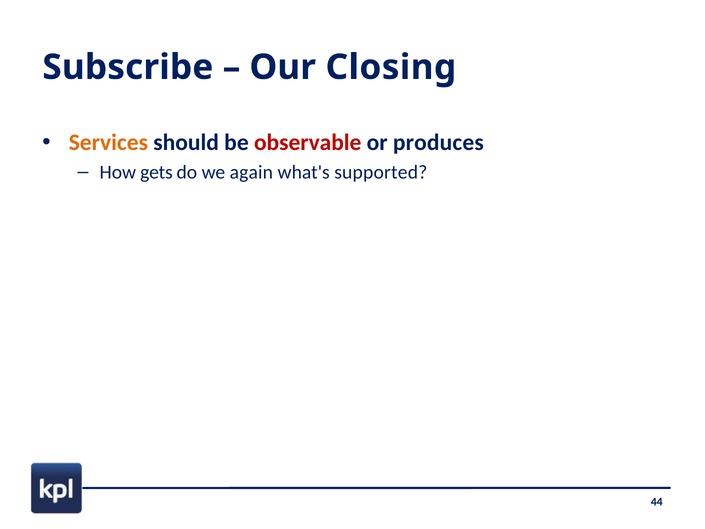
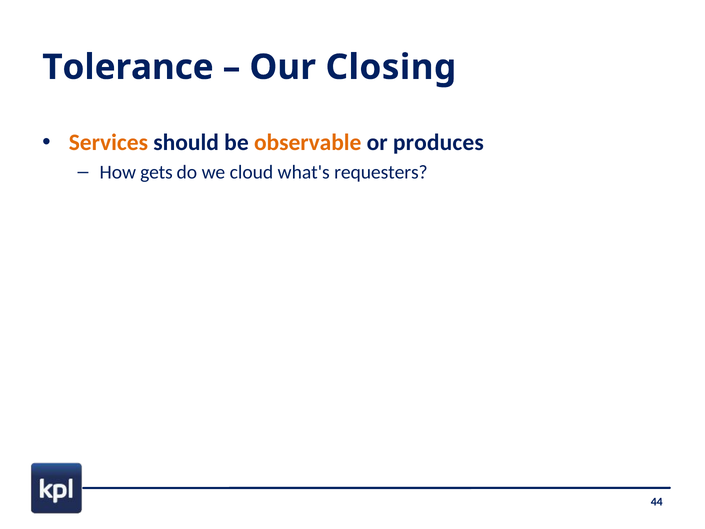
Subscribe: Subscribe -> Tolerance (128, 67)
observable colour: red -> orange (308, 143)
again: again -> cloud (251, 172)
supported: supported -> requesters (381, 172)
